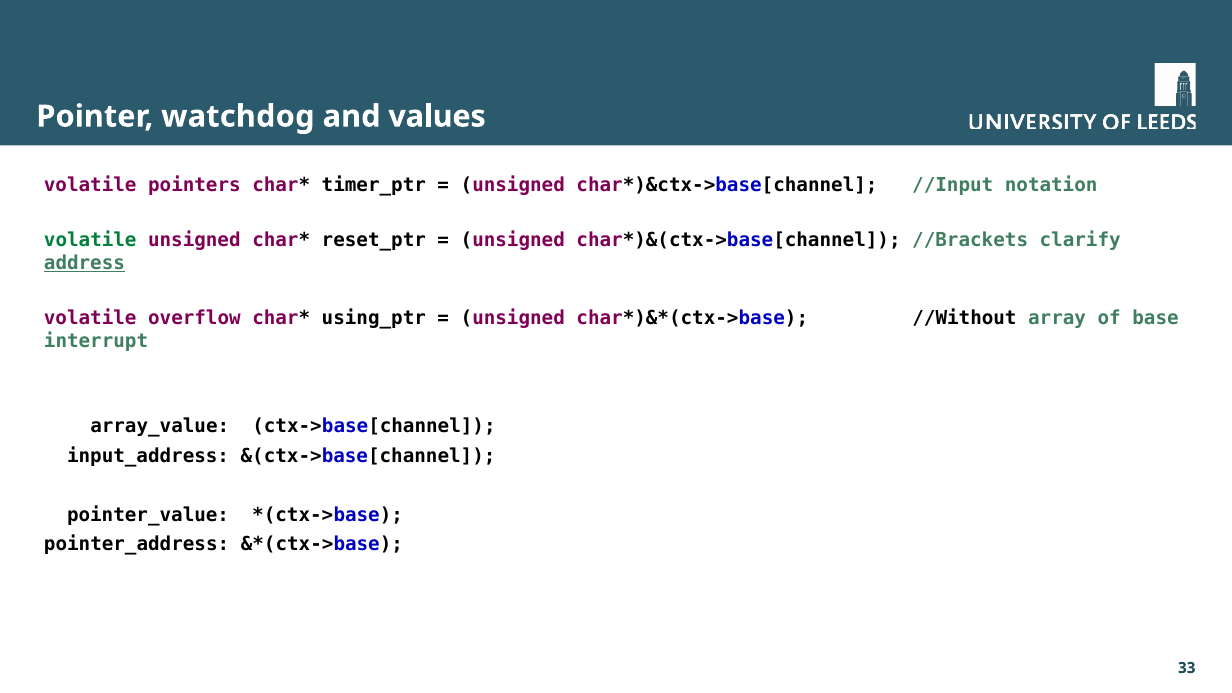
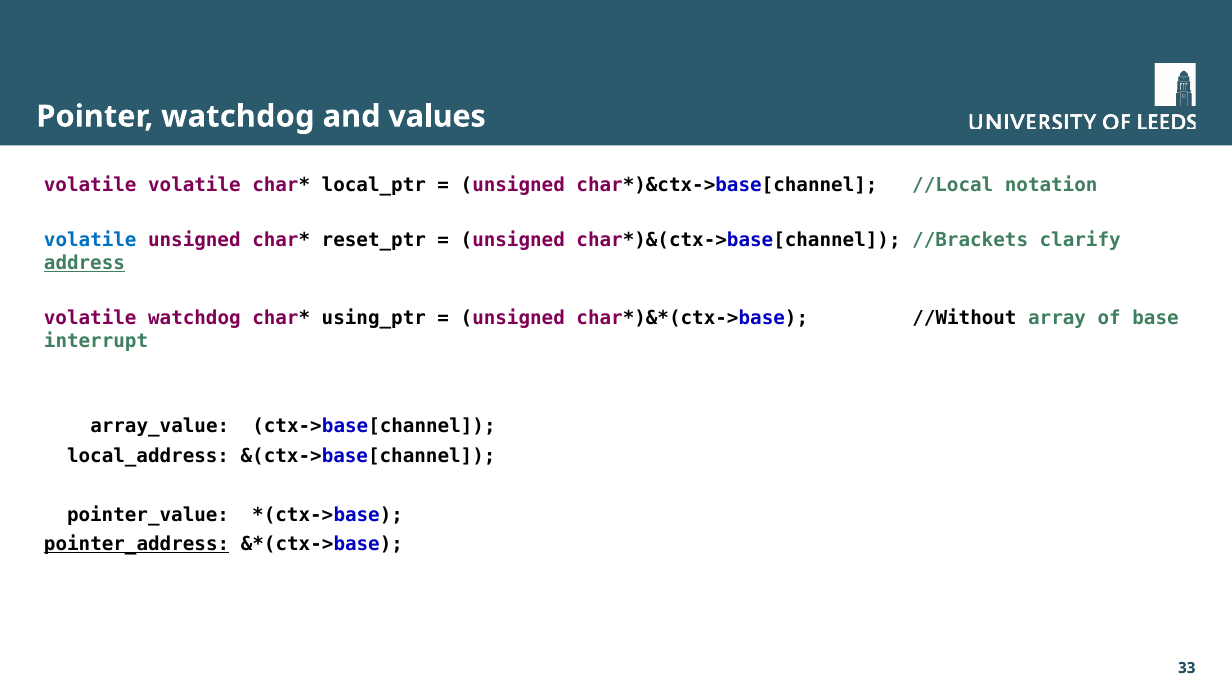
volatile pointers: pointers -> volatile (194, 185)
timer_ptr: timer_ptr -> local_ptr (374, 185)
//Input: //Input -> //Local (953, 185)
volatile colour: green -> blue (90, 240)
volatile overflow: overflow -> watchdog (194, 318)
input_address: input_address -> local_address (148, 456)
pointer_address underline: none -> present (137, 544)
